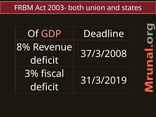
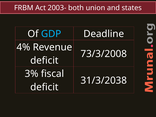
GDP colour: pink -> light blue (51, 34)
8%: 8% -> 4% (23, 47)
37/3/2008: 37/3/2008 -> 73/3/2008 (104, 54)
31/3/2019: 31/3/2019 -> 31/3/2038 (104, 80)
